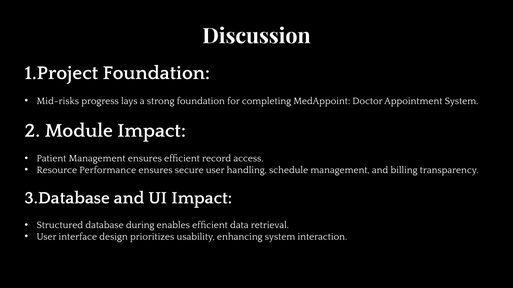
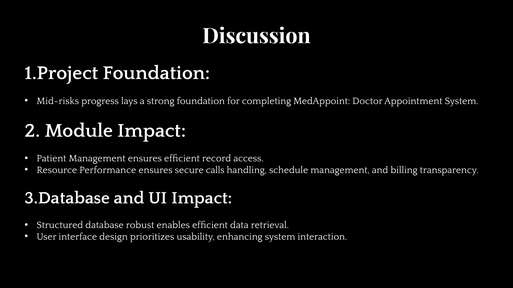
secure user: user -> calls (215, 170)
database during: during -> robust (140, 225)
